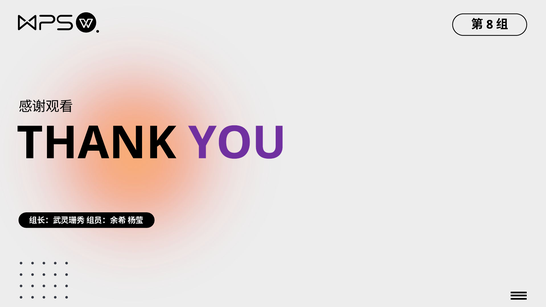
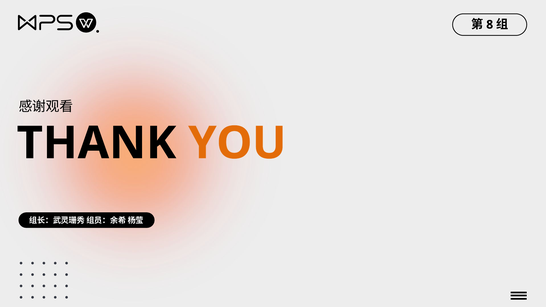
YOU colour: purple -> orange (237, 143)
